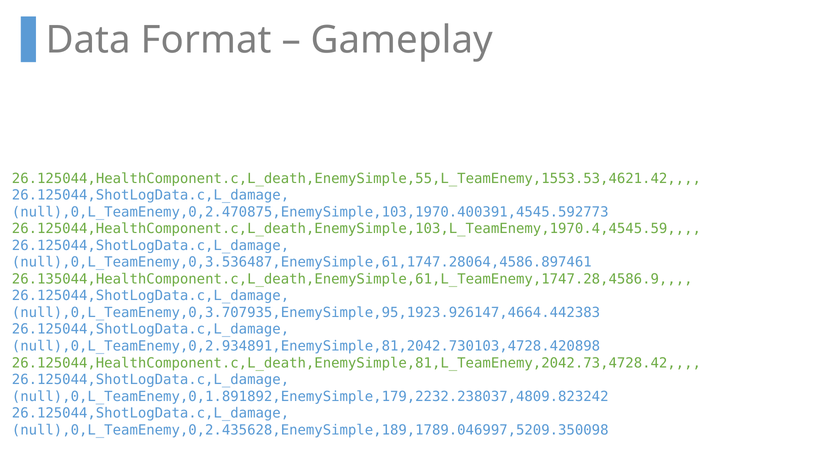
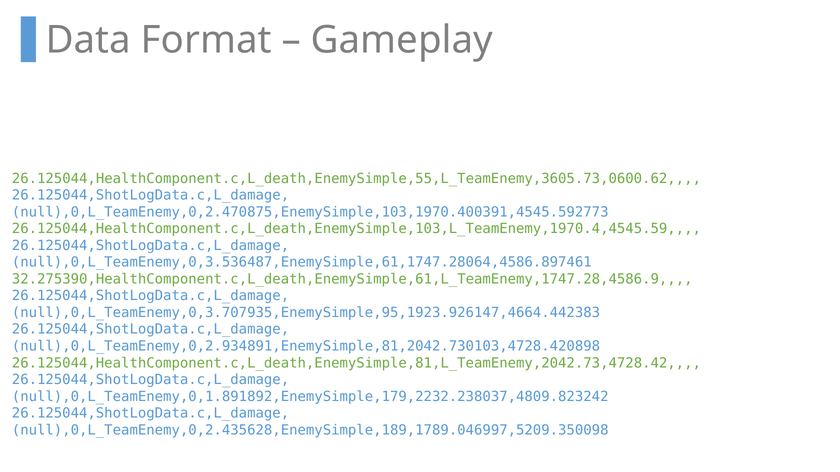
26.125044,HealthComponent.c,L_death,EnemySimple,55,L_TeamEnemy,1553.53,4621.42: 26.125044,HealthComponent.c,L_death,EnemySimple,55,L_TeamEnemy,1553.53,4621.42 -> 26.125044,HealthComponent.c,L_death,EnemySimple,55,L_TeamEnemy,3605.73,0600.62 (356, 179)
26.135044,HealthComponent.c,L_death,EnemySimple,61,L_TeamEnemy,1747.28,4586.9: 26.135044,HealthComponent.c,L_death,EnemySimple,61,L_TeamEnemy,1747.28,4586.9 -> 32.275390,HealthComponent.c,L_death,EnemySimple,61,L_TeamEnemy,1747.28,4586.9 (352, 279)
